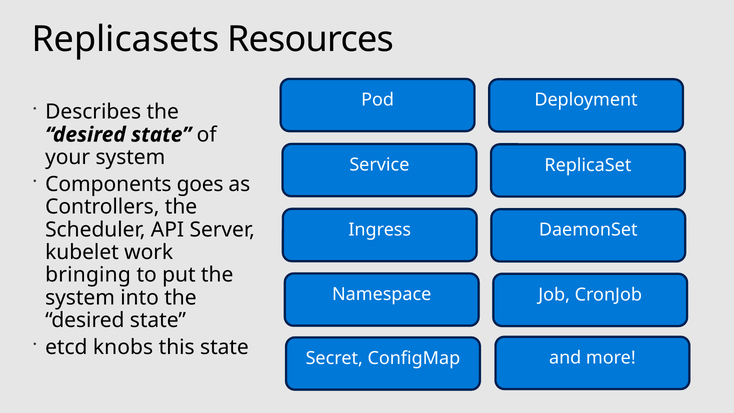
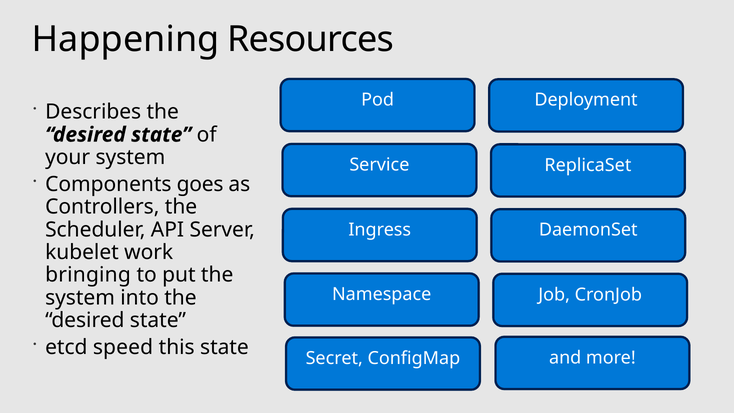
Replicasets: Replicasets -> Happening (126, 40)
knobs: knobs -> speed (123, 347)
